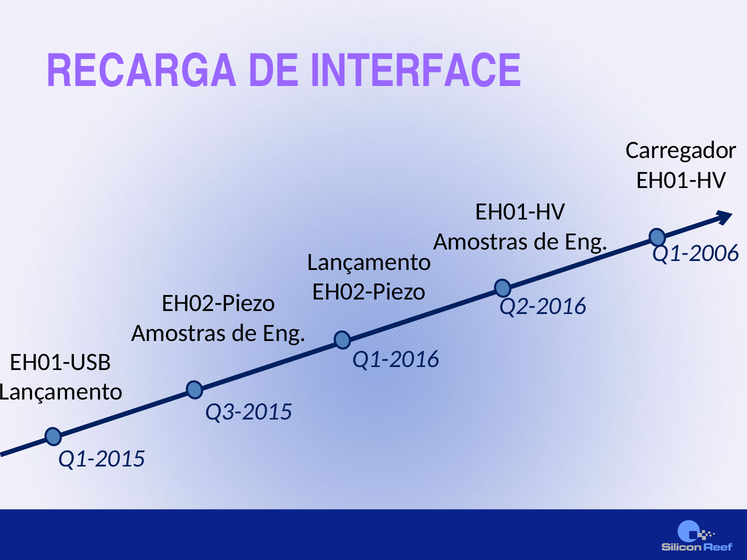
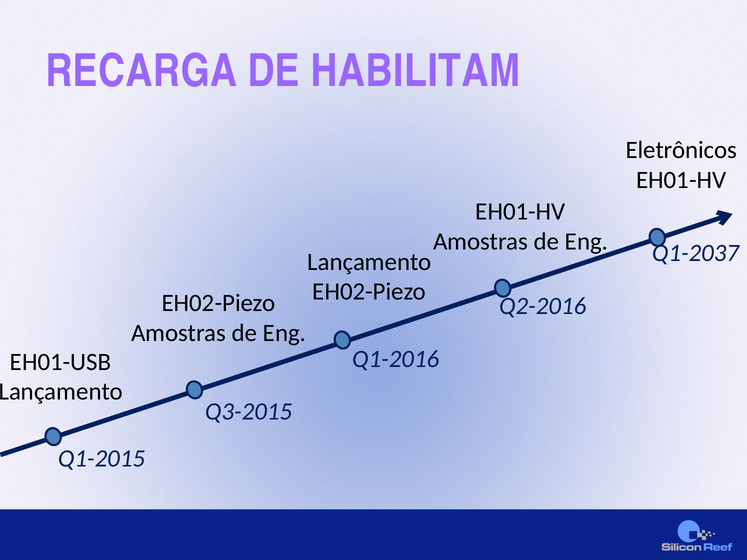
INTERFACE: INTERFACE -> HABILITAM (416, 71)
Carregador: Carregador -> Eletrônicos (681, 150)
Q1-2006: Q1-2006 -> Q1-2037 (695, 253)
